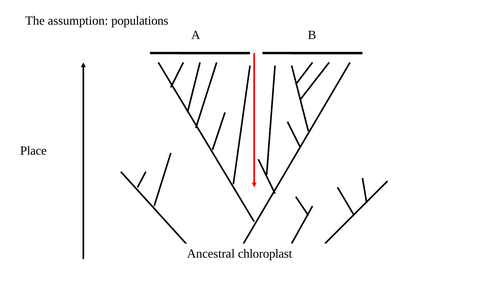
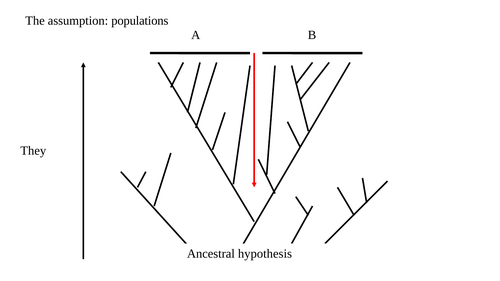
Place: Place -> They (33, 151)
chloroplast: chloroplast -> hypothesis (265, 254)
